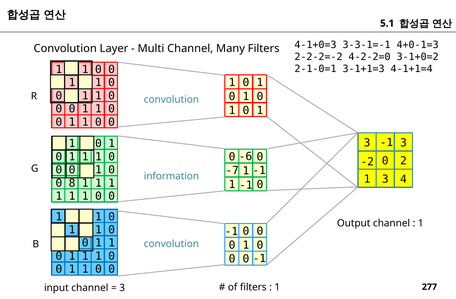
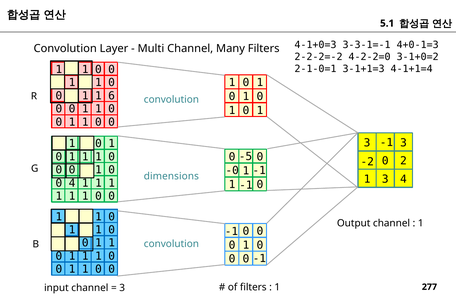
0: 0 -> 6 (112, 96)
-6: -6 -> -5 (245, 157)
-7: -7 -> -0 (232, 171)
information: information -> dimensions (171, 176)
0 8: 8 -> 4 (72, 183)
